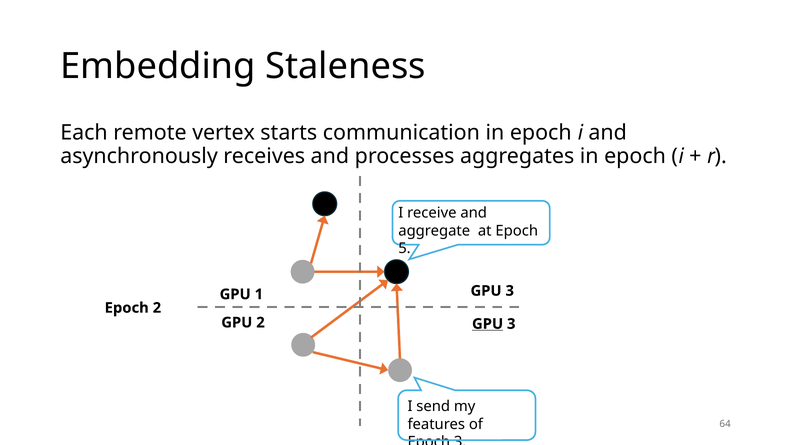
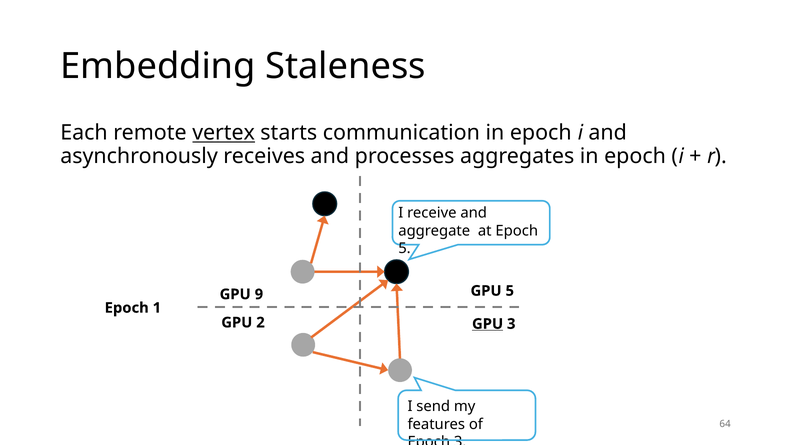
vertex underline: none -> present (224, 133)
1: 1 -> 9 (259, 294)
3: 3 -> 5 (510, 291)
Epoch 2: 2 -> 1 (157, 308)
